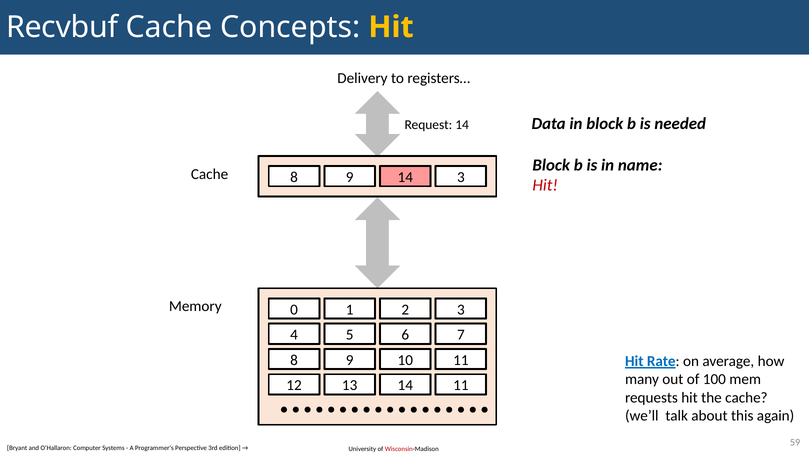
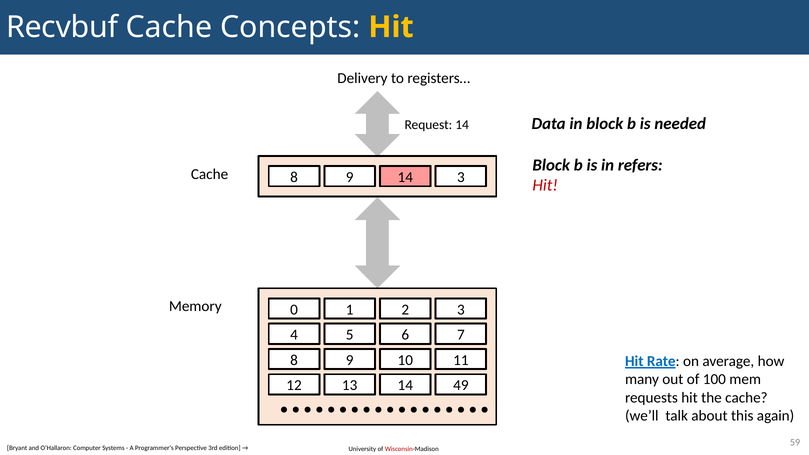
name: name -> refers (640, 165)
14 11: 11 -> 49 (461, 385)
